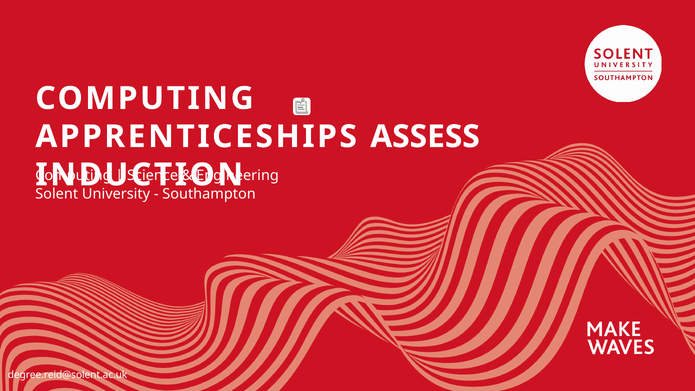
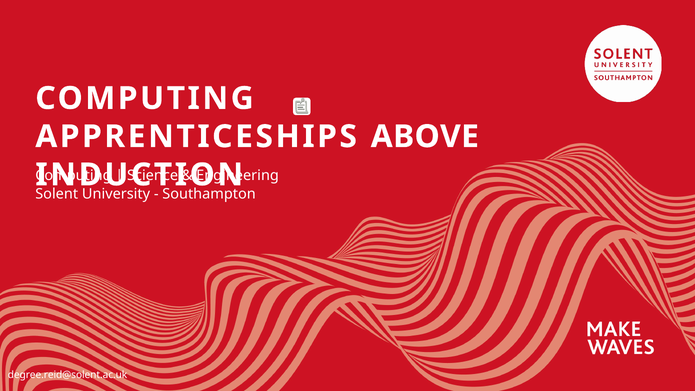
ASSESS: ASSESS -> ABOVE (425, 137)
